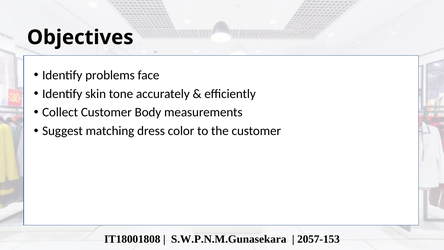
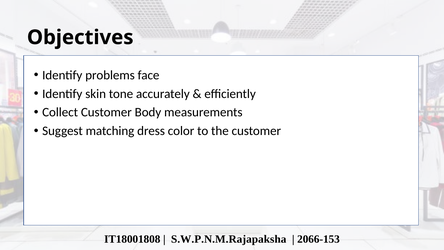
S.W.P.N.M.Gunasekara: S.W.P.N.M.Gunasekara -> S.W.P.N.M.Rajapaksha (229, 239)
2057-153: 2057-153 -> 2066-153 (318, 239)
